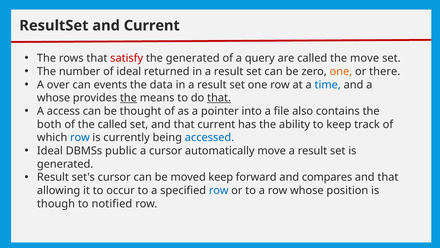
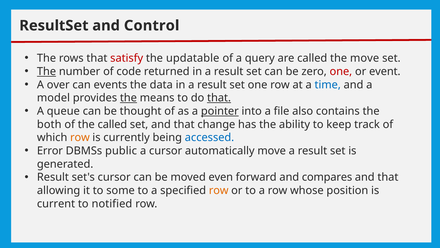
Current: Current -> Control (152, 26)
the generated: generated -> updatable (193, 58)
The underline: none -> present (47, 71)
of ideal: ideal -> code (129, 71)
one colour: orange -> red (341, 71)
there: there -> event (385, 71)
whose: whose -> model (53, 98)
access: access -> queue (63, 111)
pointer underline: none -> present (220, 111)
that current: current -> change (216, 124)
row colour: blue -> orange (80, 137)
Ideal: Ideal -> Error (50, 151)
moved keep: keep -> even (221, 177)
occur: occur -> some (121, 190)
row colour: blue -> orange (219, 190)
though: though -> current (56, 203)
